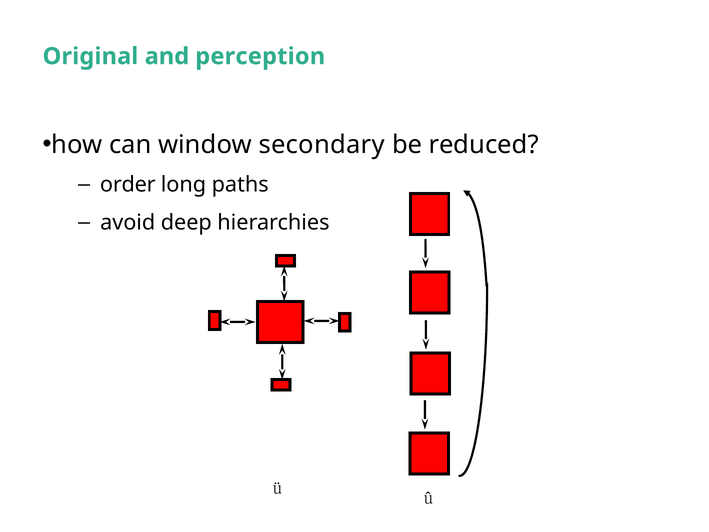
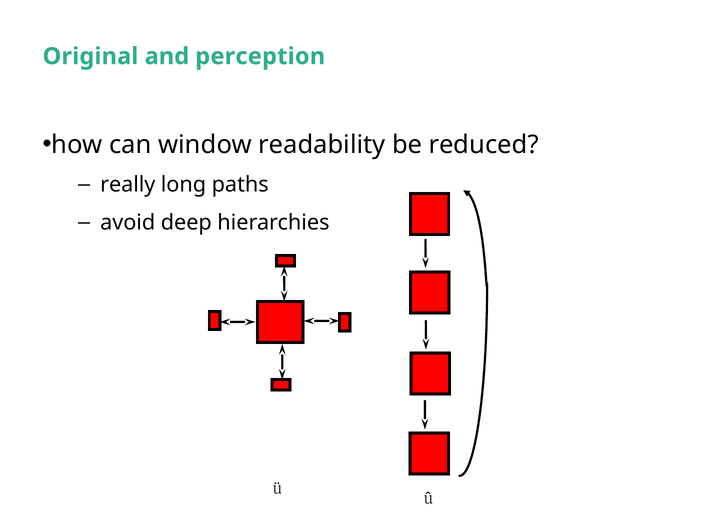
secondary: secondary -> readability (322, 145)
order: order -> really (128, 185)
